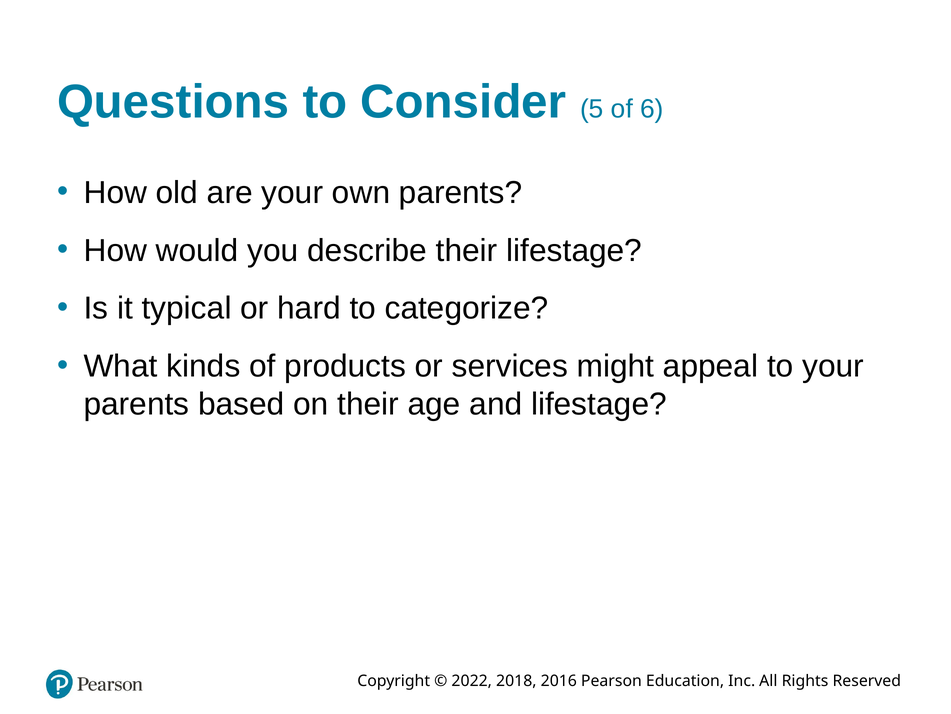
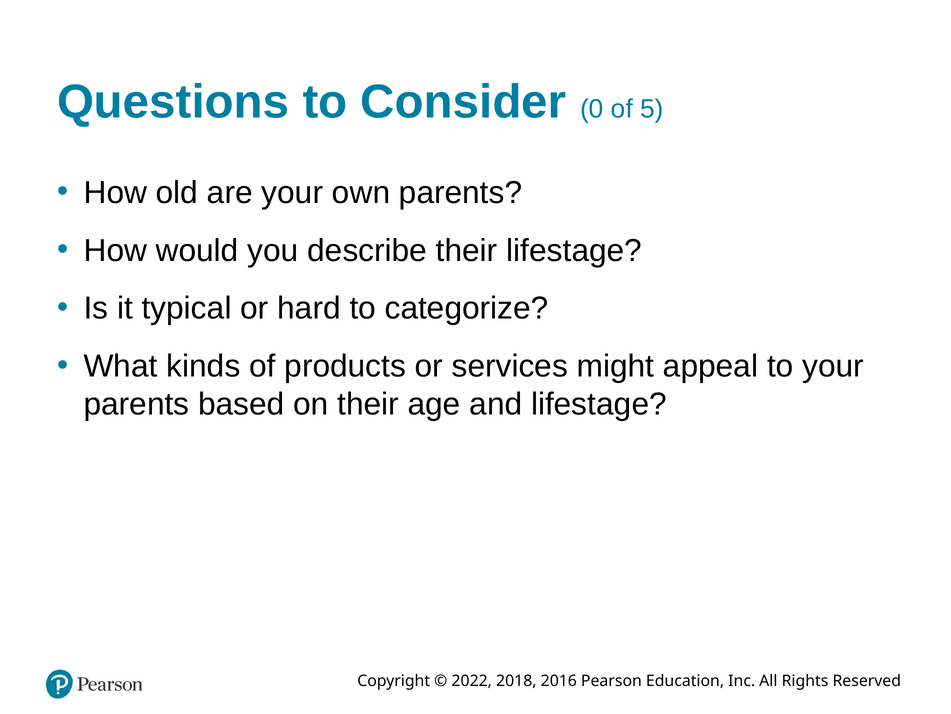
5: 5 -> 0 (592, 109)
6: 6 -> 5 (652, 109)
